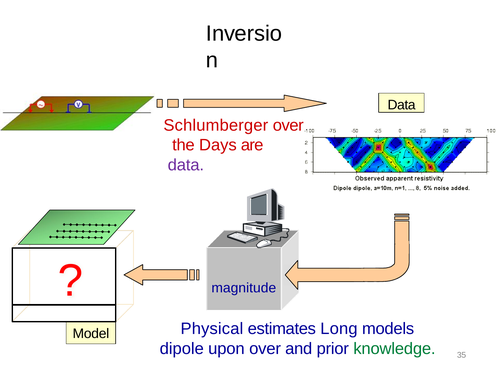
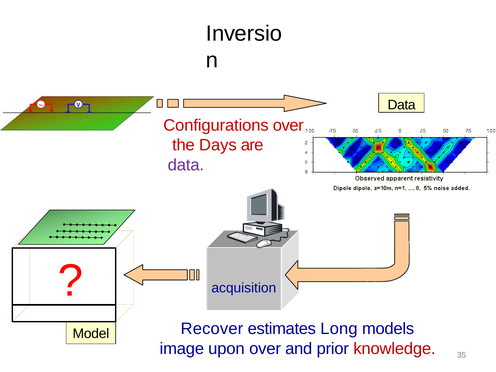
Schlumberger: Schlumberger -> Configurations (216, 125)
magnitude: magnitude -> acquisition (244, 288)
Physical: Physical -> Recover (212, 329)
dipole: dipole -> image (182, 349)
knowledge colour: green -> red (394, 349)
